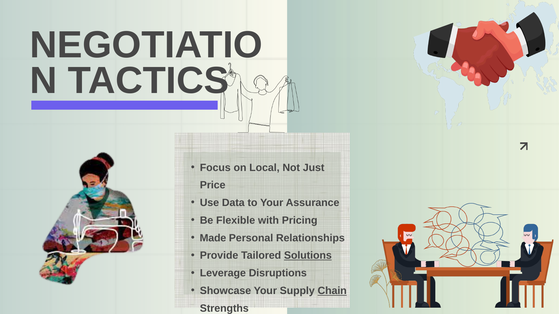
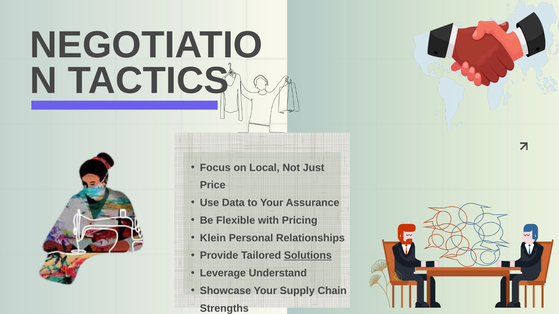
Made: Made -> Klein (213, 238)
Leverage Disruptions: Disruptions -> Understand (278, 274)
Chain underline: present -> none (332, 291)
